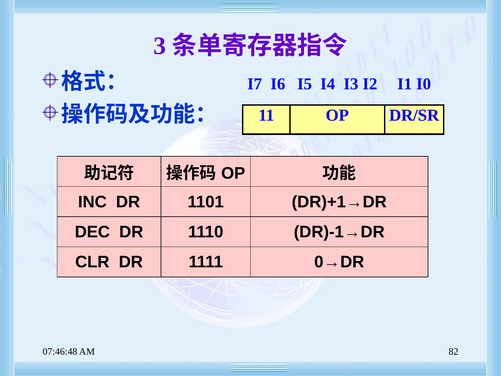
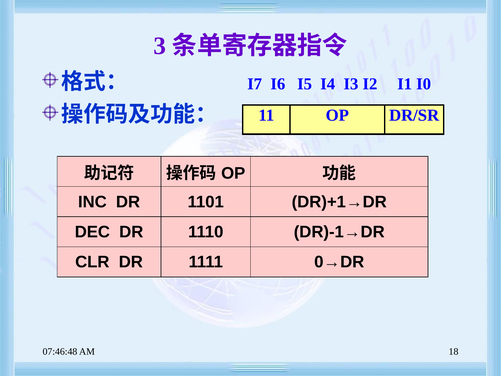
82: 82 -> 18 (454, 351)
